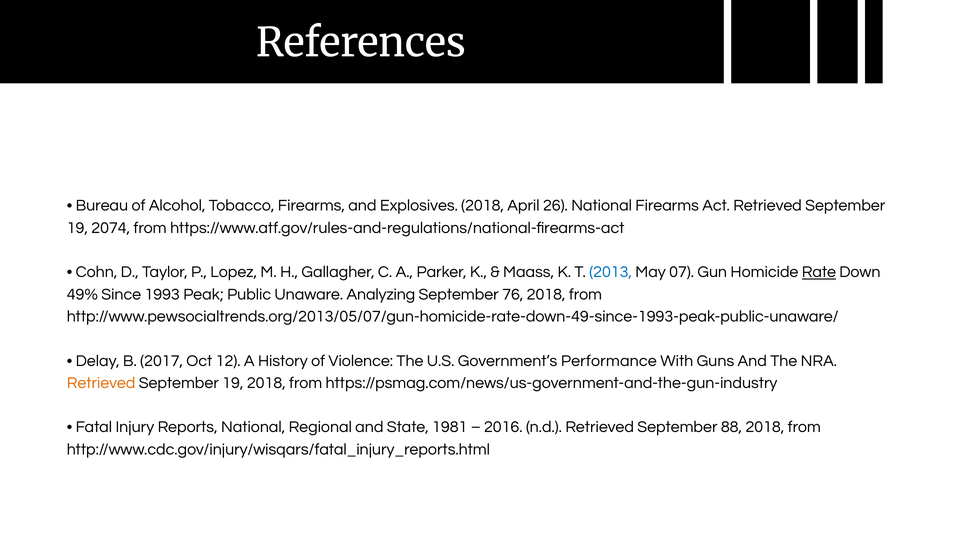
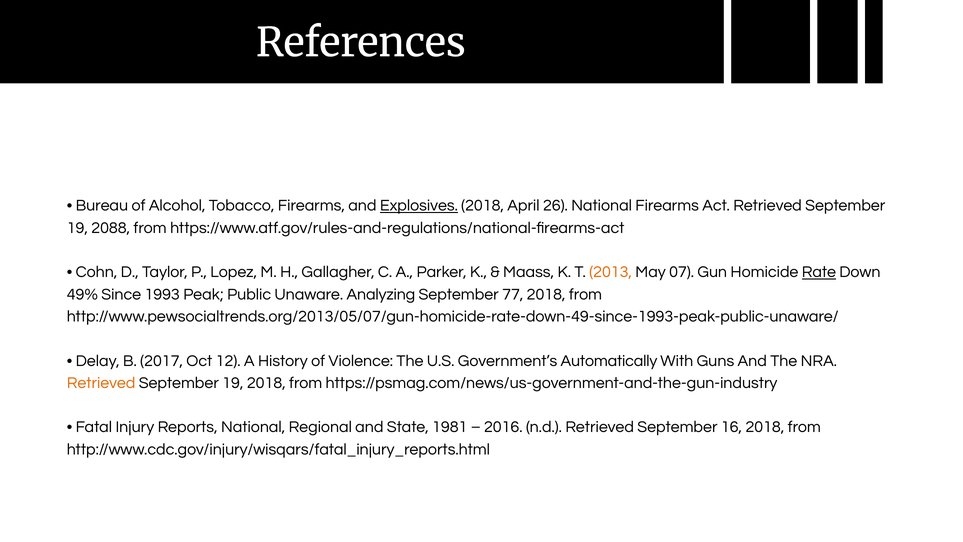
Explosives underline: none -> present (419, 206)
2074: 2074 -> 2088 (111, 228)
2013 colour: blue -> orange (611, 272)
76: 76 -> 77 (513, 294)
Performance: Performance -> Automatically (609, 361)
88: 88 -> 16 (731, 427)
